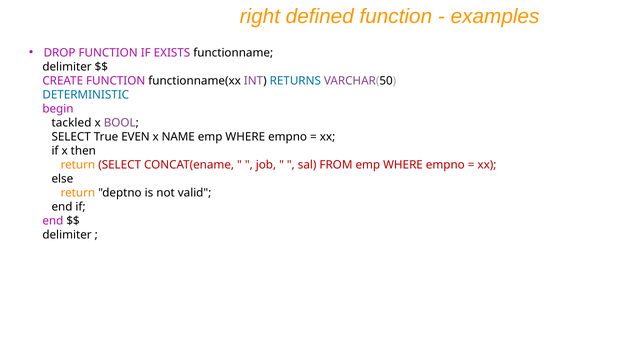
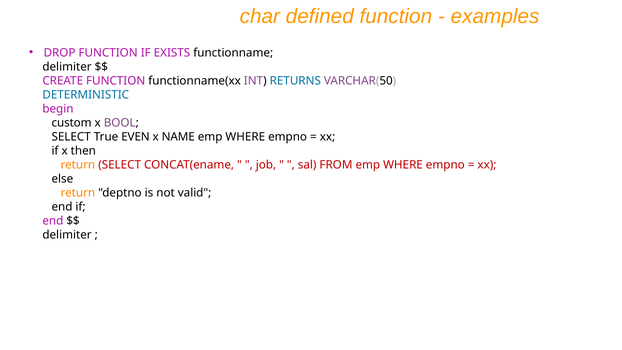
right: right -> char (260, 16)
tackled: tackled -> custom (72, 123)
